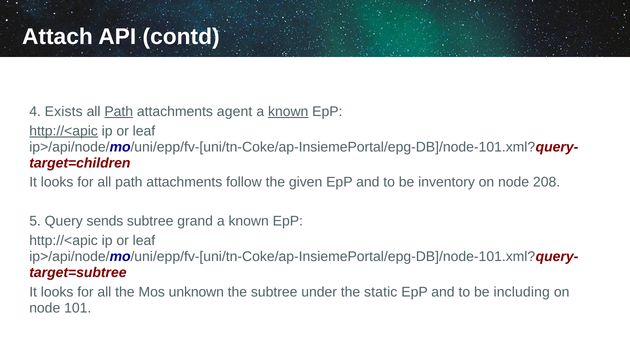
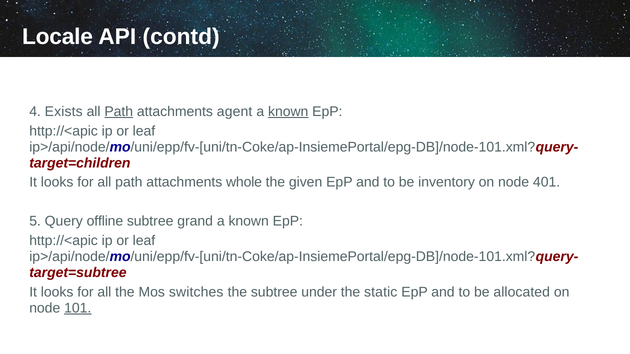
Attach: Attach -> Locale (58, 37)
http://<apic underline: present -> none (64, 131)
follow: follow -> whole (244, 183)
208: 208 -> 401 (547, 183)
sends: sends -> offline (105, 221)
unknown: unknown -> switches (196, 292)
including: including -> allocated (522, 292)
101 underline: none -> present (78, 308)
